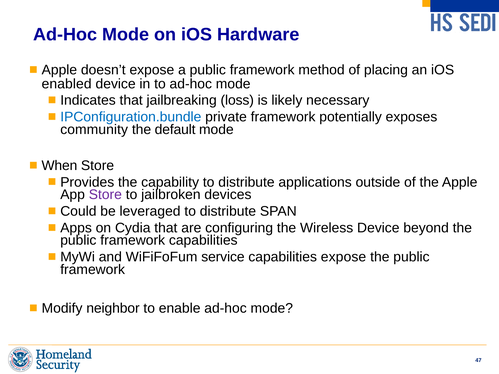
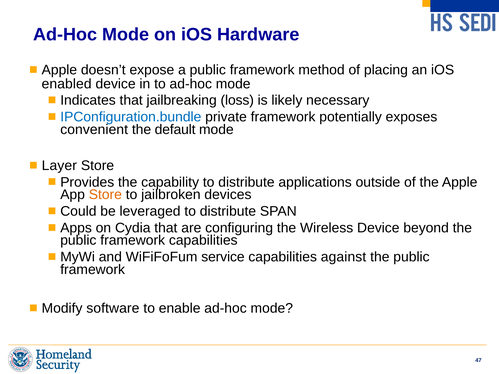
community: community -> convenient (94, 130)
When: When -> Layer (59, 166)
Store colour: purple -> orange (105, 195)
capabilities expose: expose -> against (344, 257)
neighbor: neighbor -> software (113, 309)
